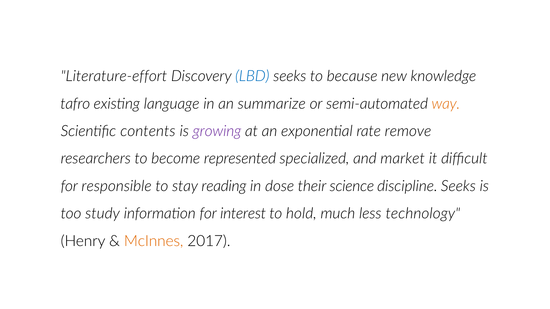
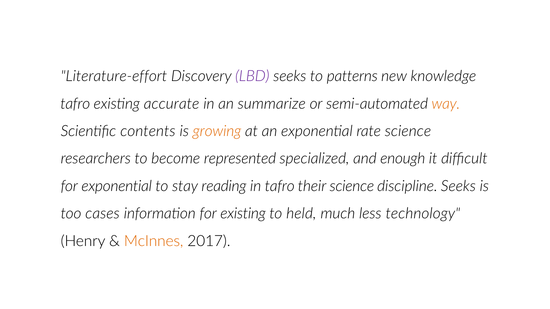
LBD colour: blue -> purple (252, 76)
because: because -> patterns (352, 76)
language: language -> accurate (172, 104)
growing colour: purple -> orange (217, 131)
rate remove: remove -> science (408, 131)
market: market -> enough (403, 159)
for responsible: responsible -> exponential (117, 186)
in dose: dose -> tafro (280, 186)
study: study -> cases (102, 214)
for interest: interest -> existing (243, 214)
hold: hold -> held (301, 214)
